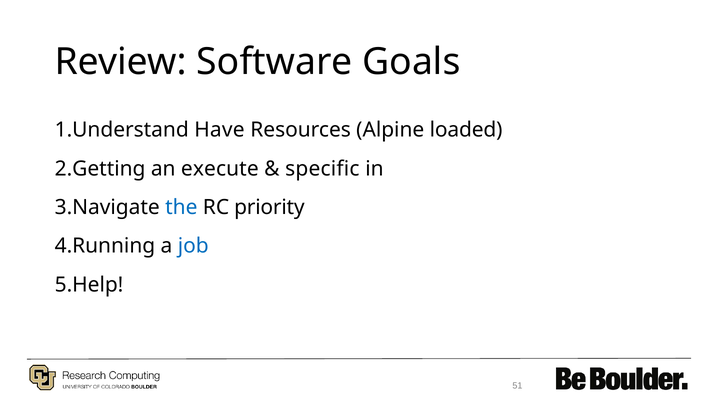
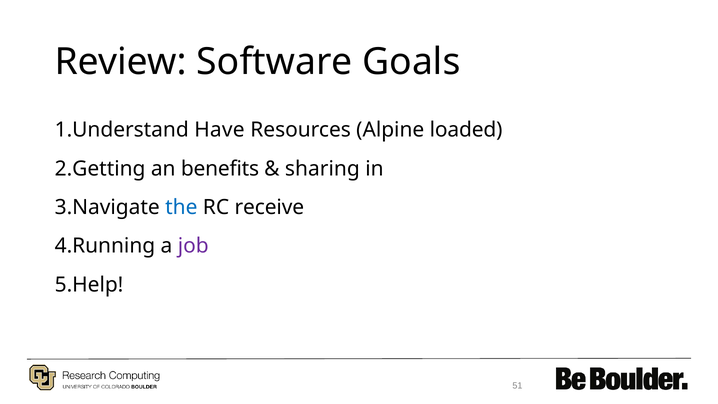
execute: execute -> benefits (220, 169)
specific: specific -> sharing (322, 169)
priority: priority -> receive (269, 207)
job colour: blue -> purple (193, 246)
